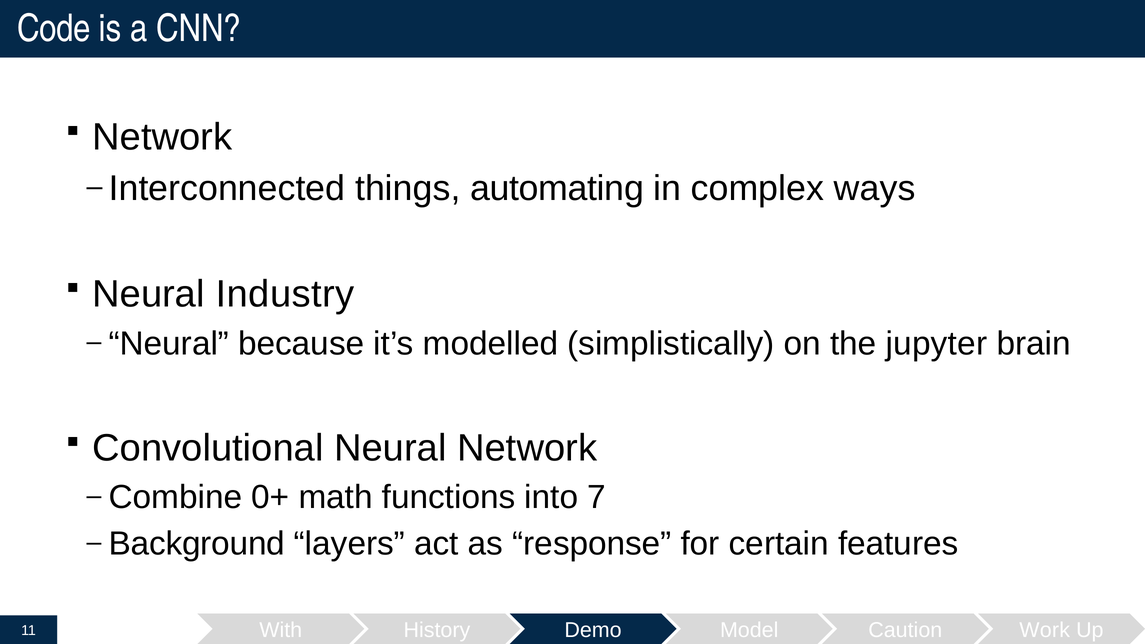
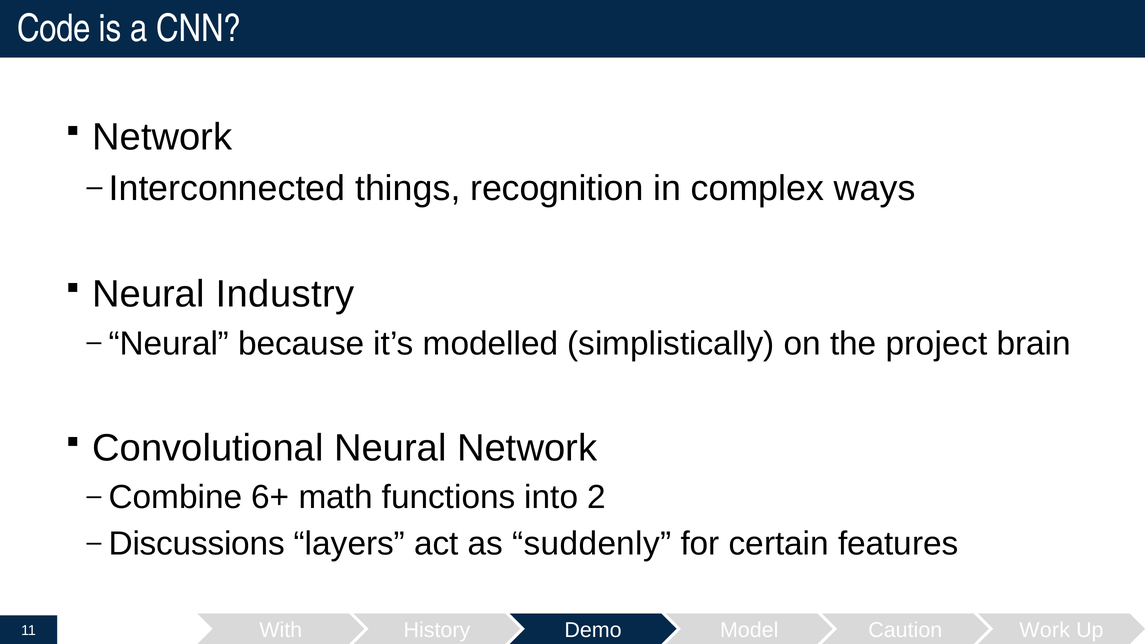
automating: automating -> recognition (557, 189)
jupyter: jupyter -> project (936, 344)
0+: 0+ -> 6+ (270, 497)
7: 7 -> 2 (597, 497)
Background: Background -> Discussions (197, 544)
response: response -> suddenly (592, 544)
